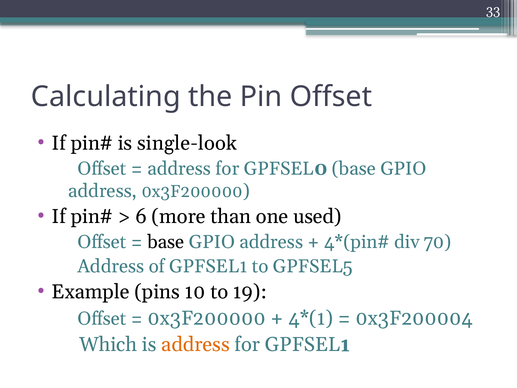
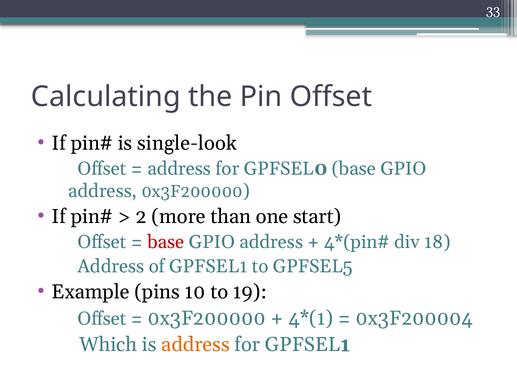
6: 6 -> 2 (141, 216)
used: used -> start (317, 216)
base colour: black -> red (166, 242)
70: 70 -> 18 (437, 242)
